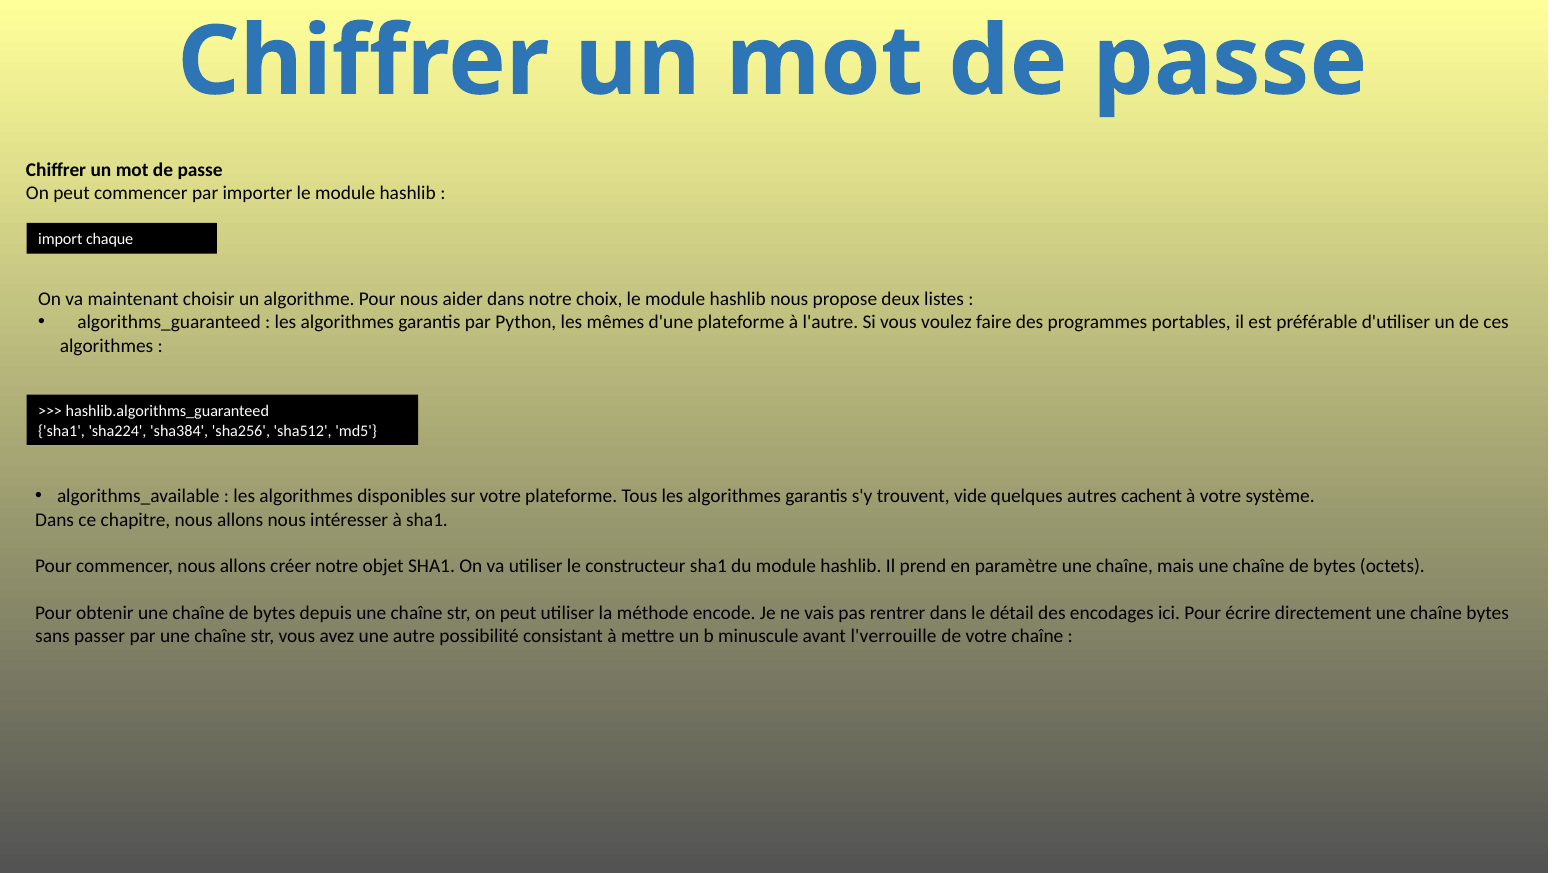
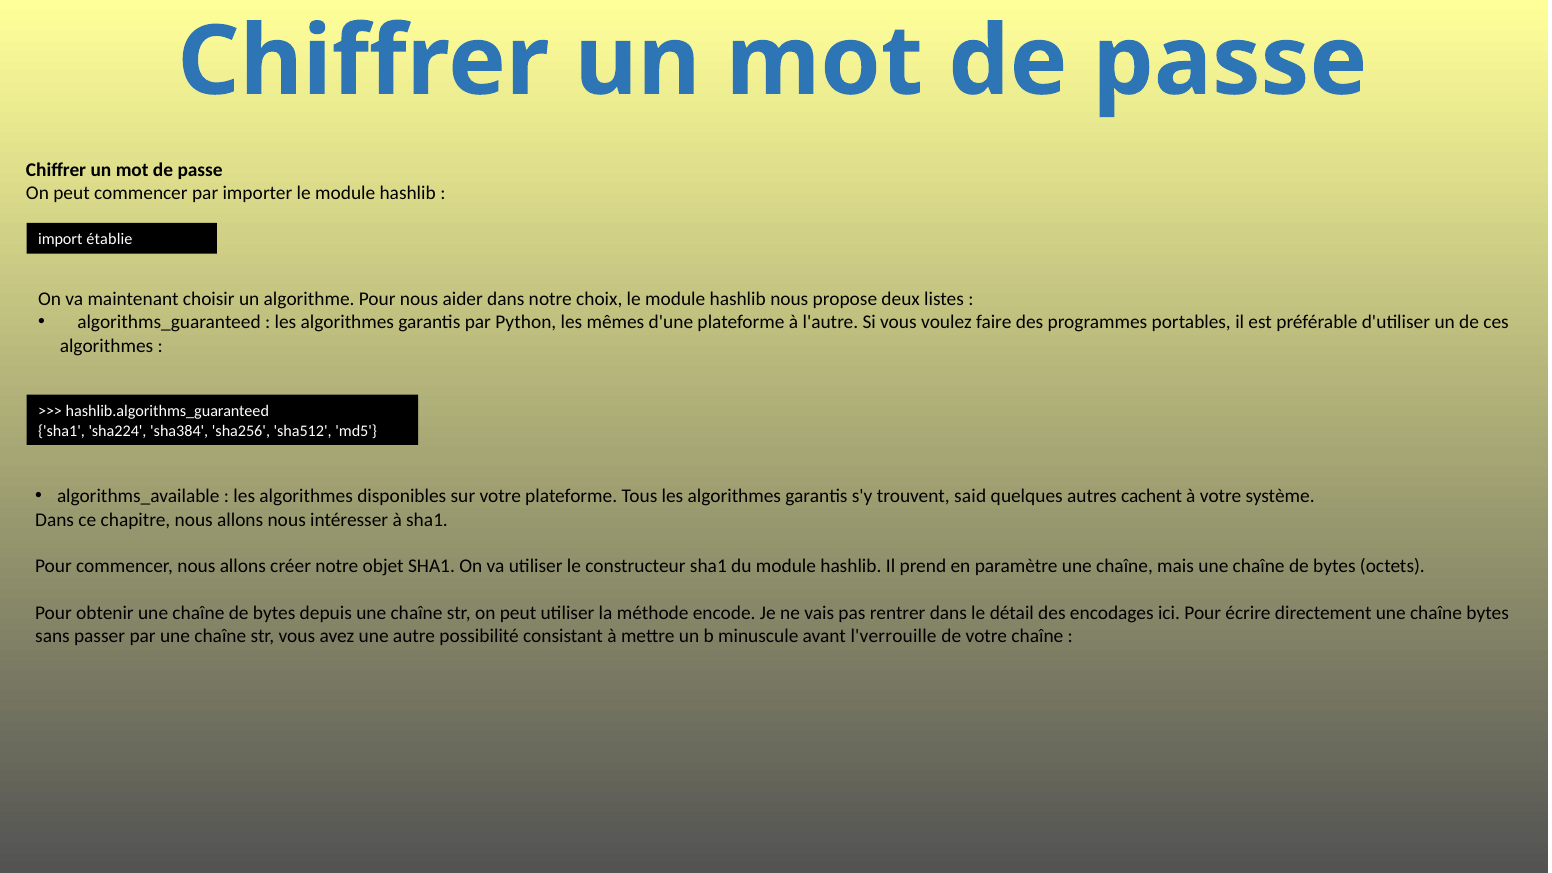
chaque: chaque -> établie (109, 239)
vide: vide -> said (970, 496)
